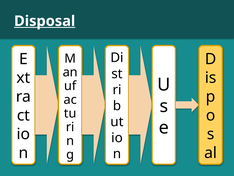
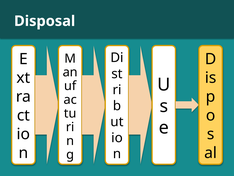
Disposal underline: present -> none (45, 21)
